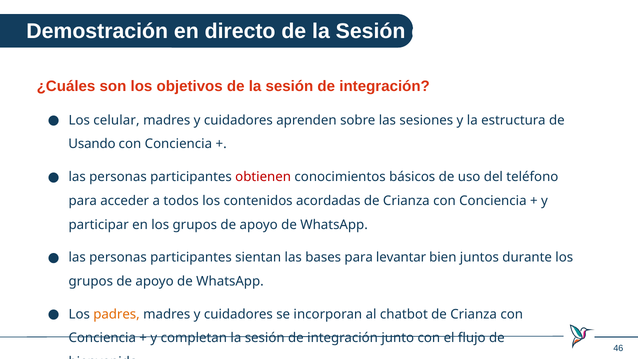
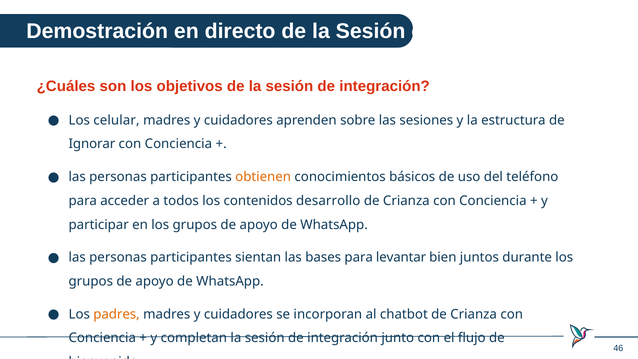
Usando: Usando -> Ignorar (92, 144)
obtienen colour: red -> orange (263, 177)
acordadas: acordadas -> desarrollo (328, 201)
